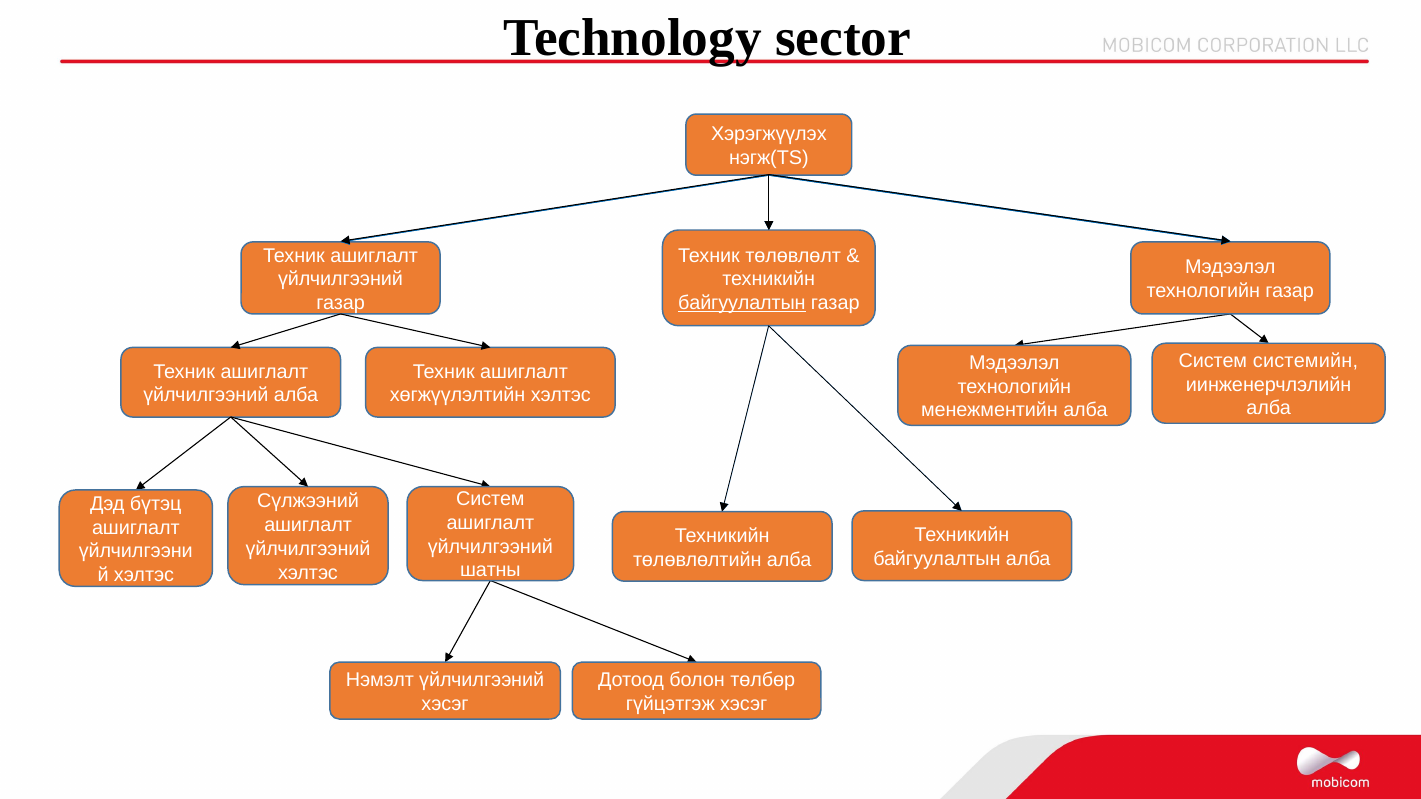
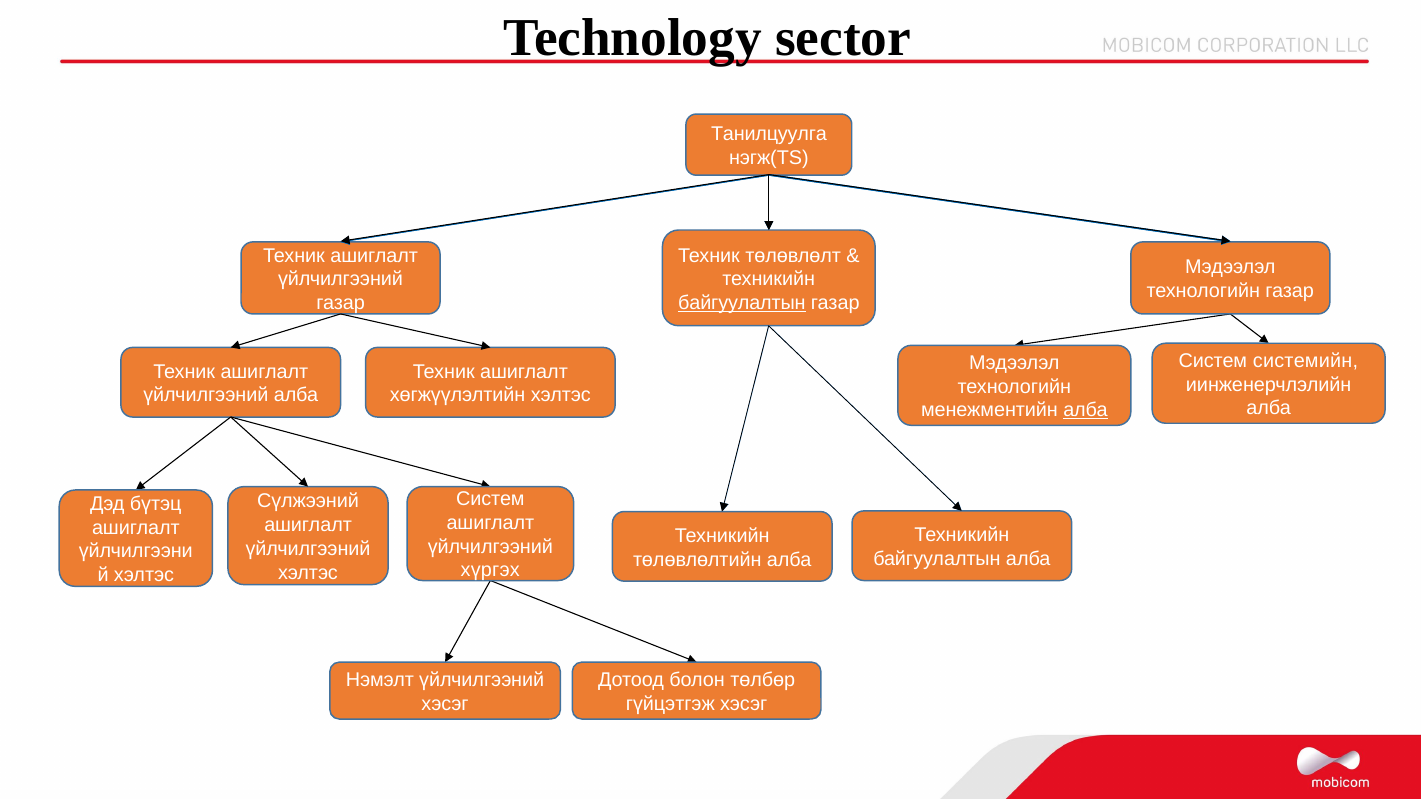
Хэрэгжүүлэх: Хэрэгжүүлэх -> Танилцуулга (769, 134)
алба underline: none -> present (1086, 411)
шатны: шатны -> хүргэх (490, 571)
